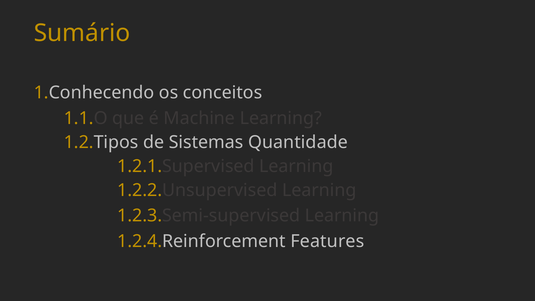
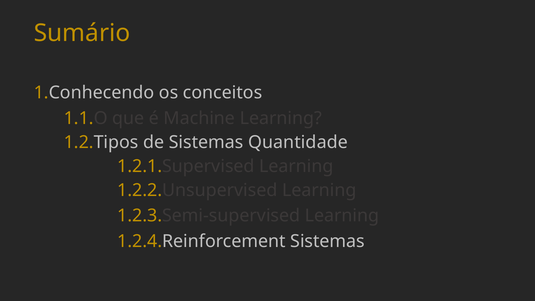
1.2.4.Reinforcement Features: Features -> Sistemas (327, 241)
